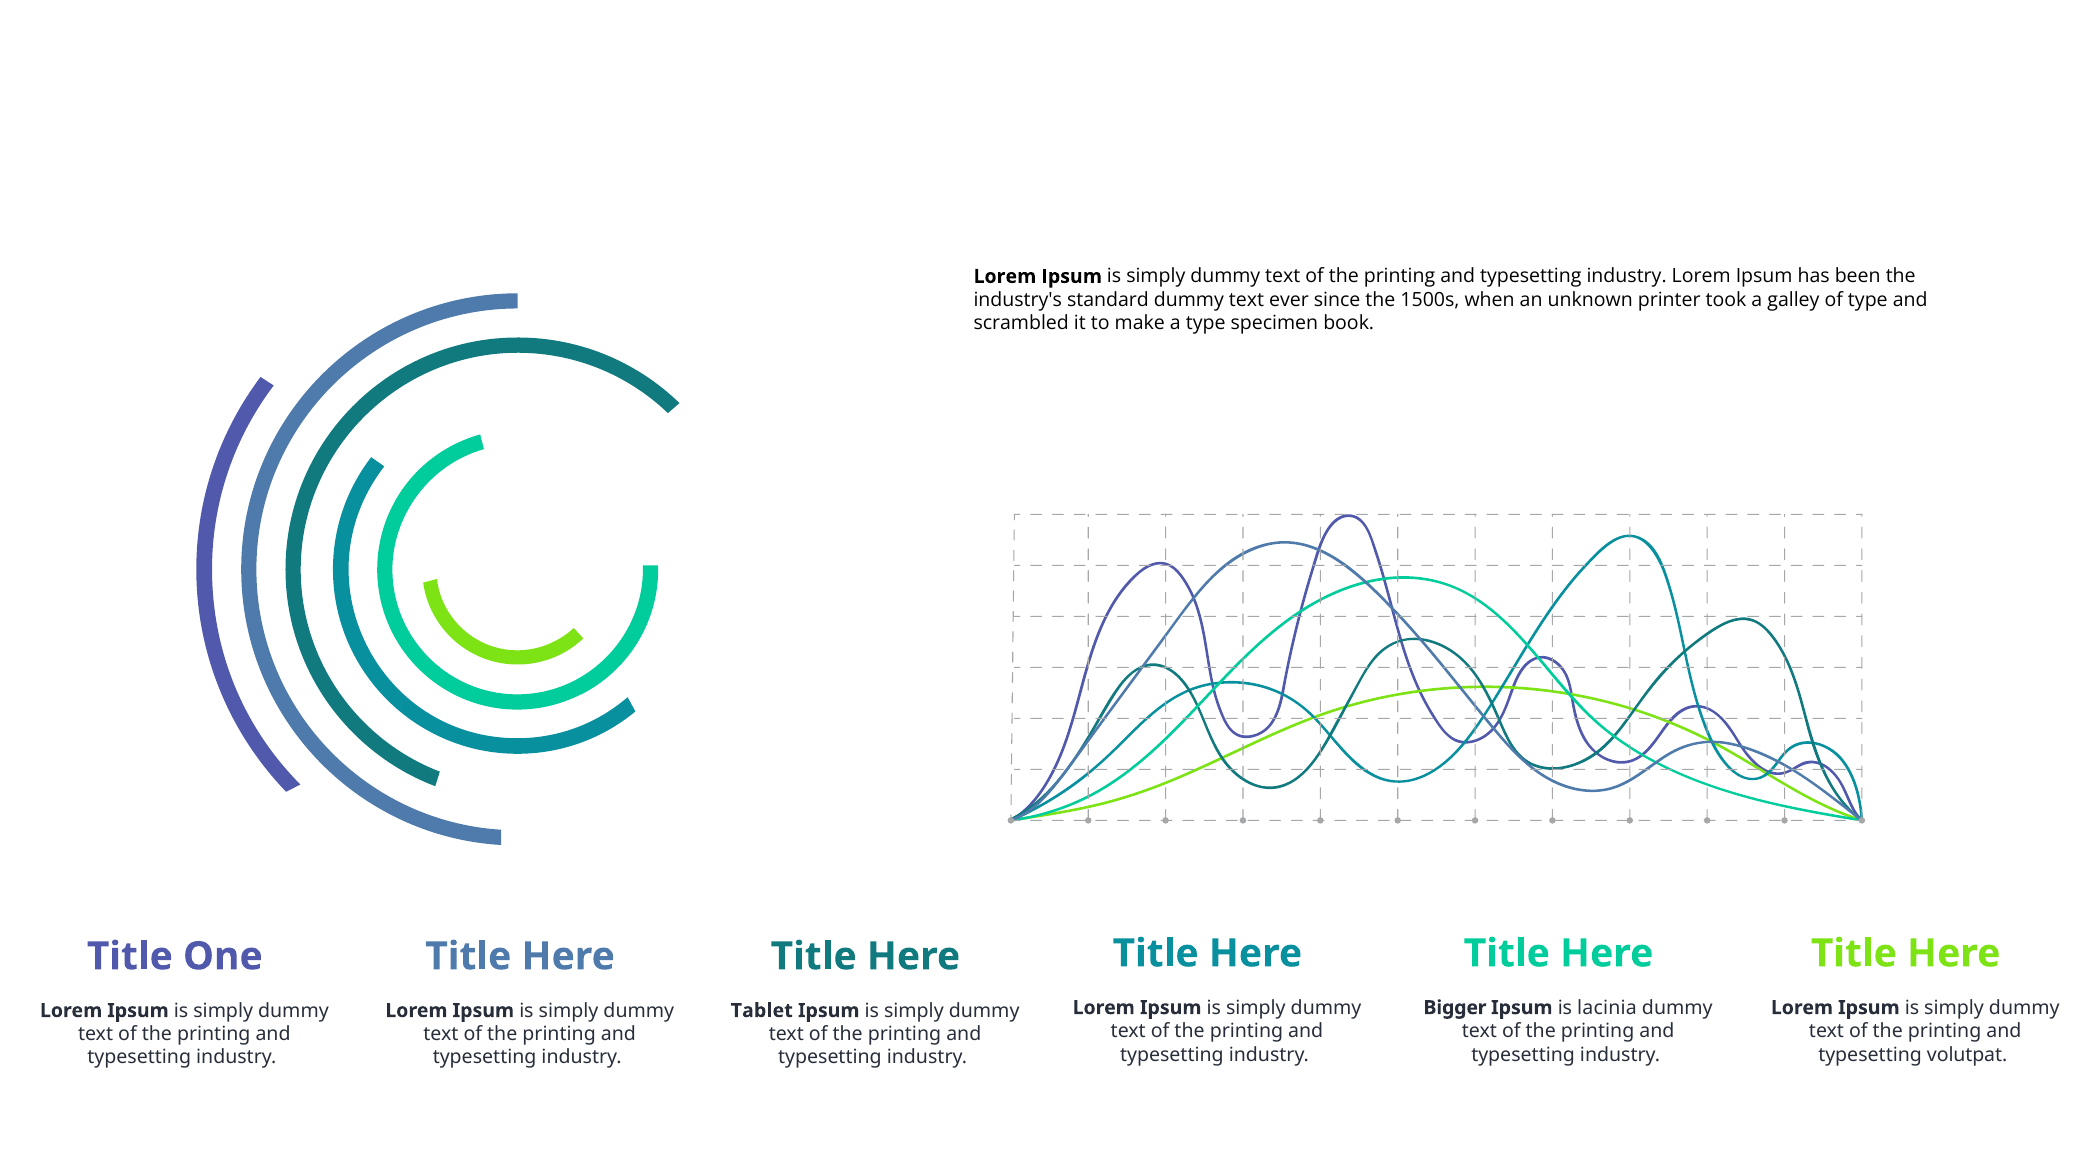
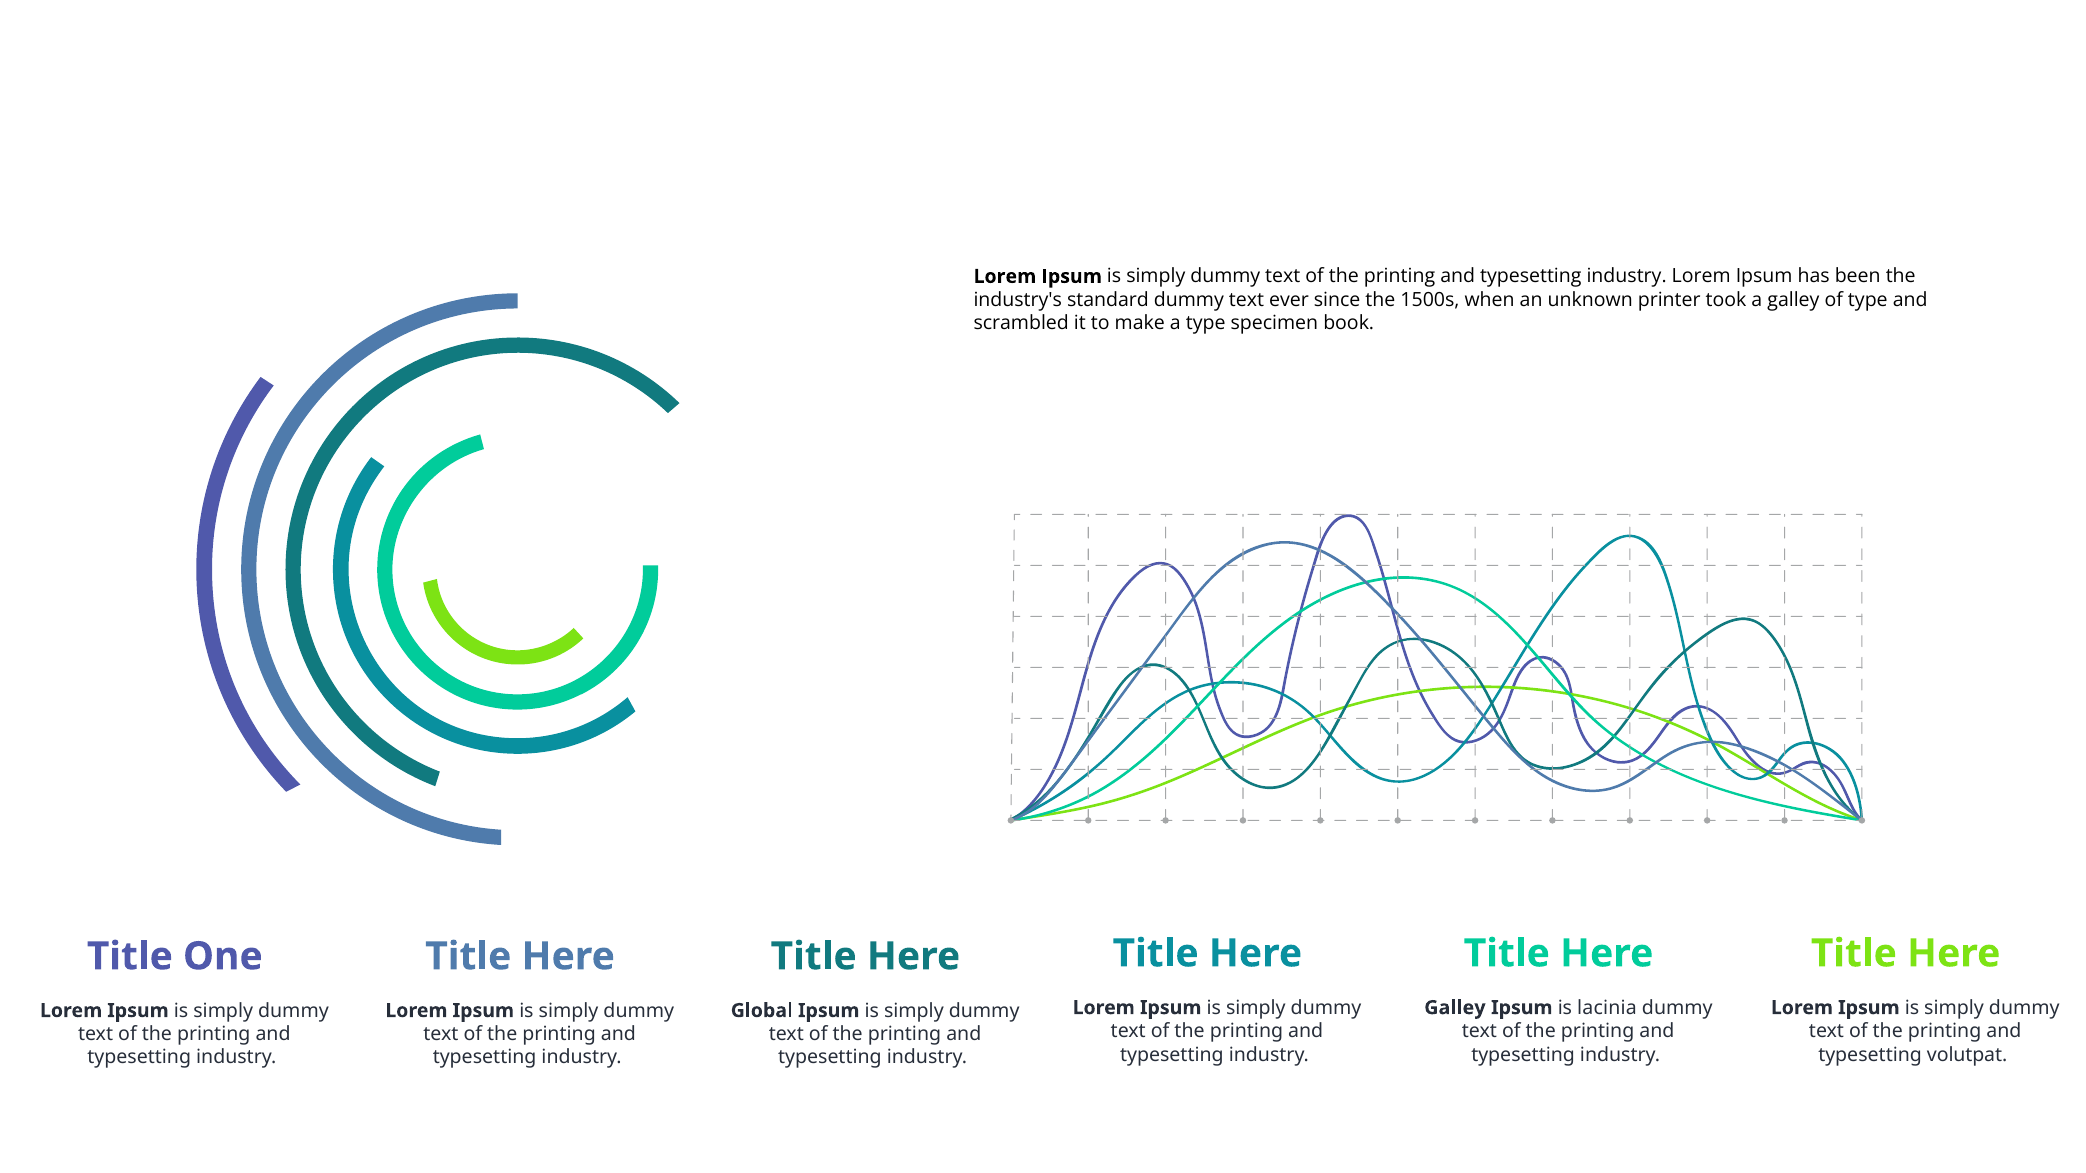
Bigger: Bigger -> Galley (1455, 1008)
Tablet: Tablet -> Global (762, 1011)
